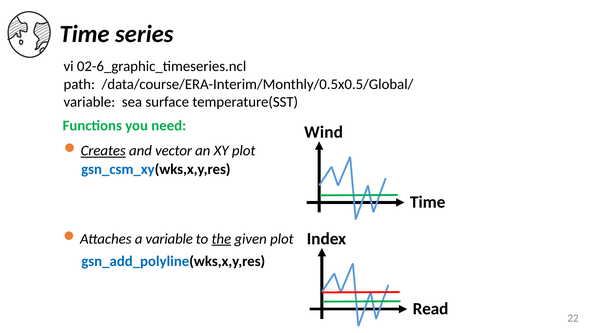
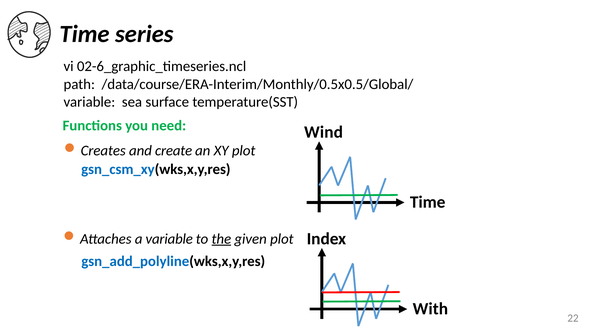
Creates underline: present -> none (103, 151)
vector: vector -> create (174, 151)
Read: Read -> With (430, 309)
